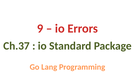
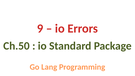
Ch.37: Ch.37 -> Ch.50 (16, 46)
